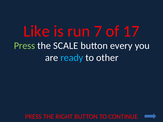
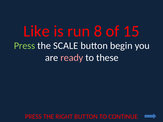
7: 7 -> 8 (98, 31)
17: 17 -> 15 (131, 31)
every: every -> begin (121, 46)
ready colour: light blue -> pink (72, 58)
other: other -> these (107, 58)
